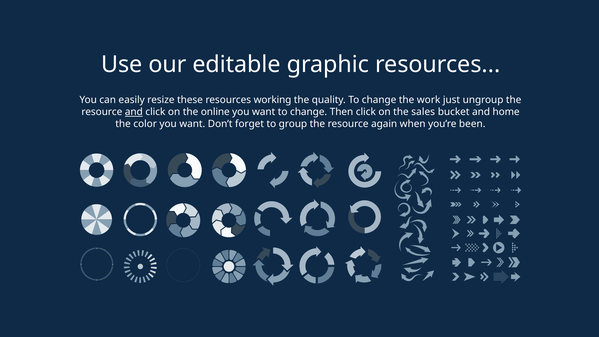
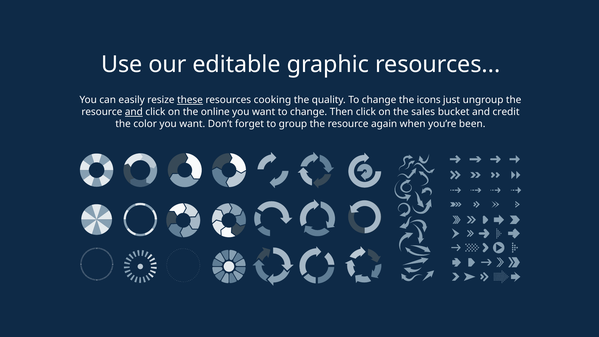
these underline: none -> present (190, 100)
working: working -> cooking (272, 100)
work: work -> icons (429, 100)
home: home -> credit (506, 112)
